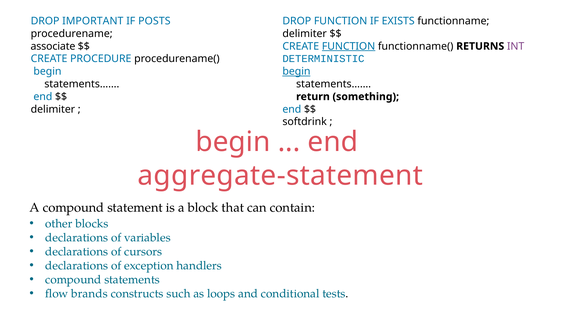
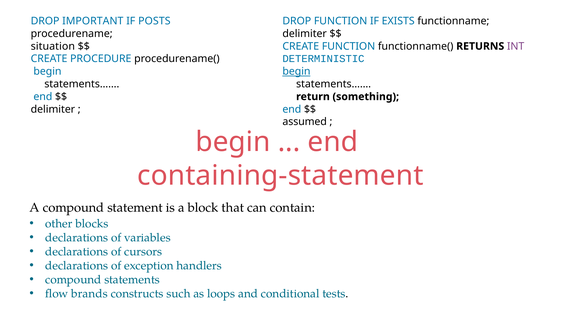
associate: associate -> situation (53, 46)
FUNCTION underline: present -> none (349, 46)
softdrink: softdrink -> assumed (305, 122)
aggregate-statement: aggregate-statement -> containing-statement (280, 176)
